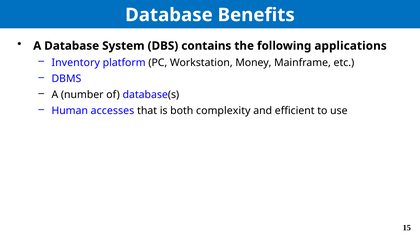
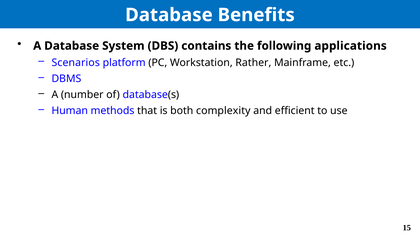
Inventory: Inventory -> Scenarios (76, 63)
Money: Money -> Rather (253, 63)
accesses: accesses -> methods (113, 111)
